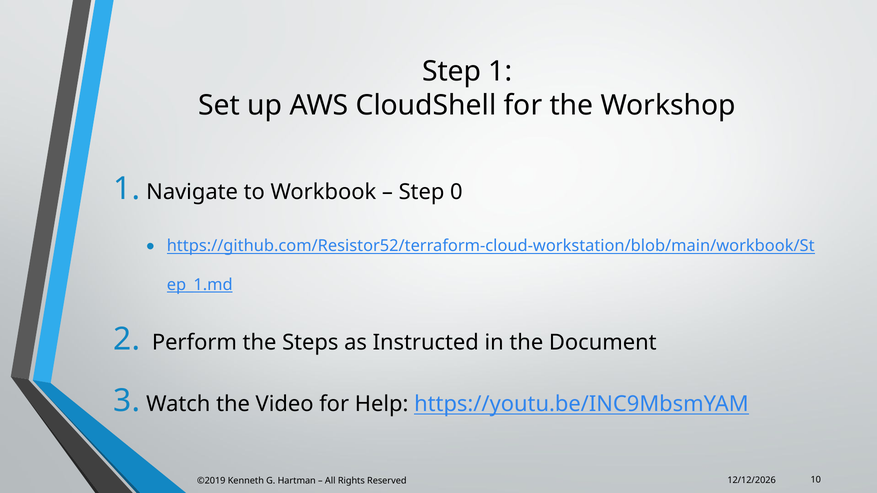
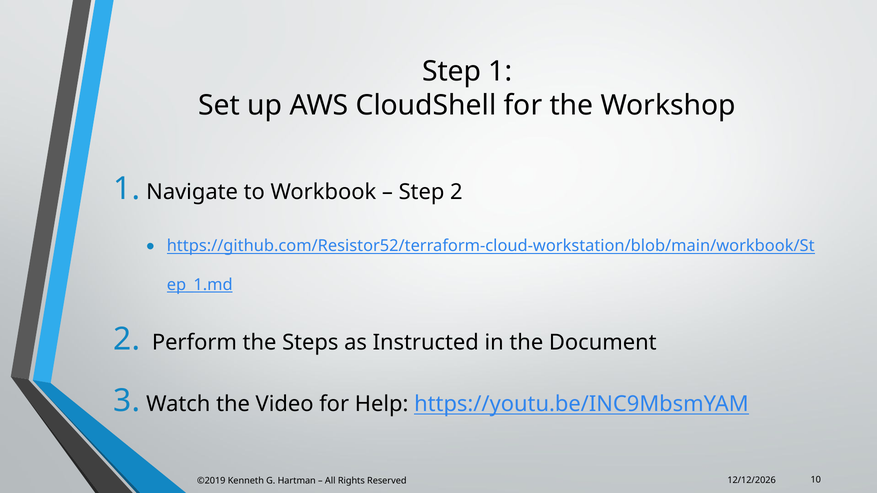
Step 0: 0 -> 2 (456, 192)
